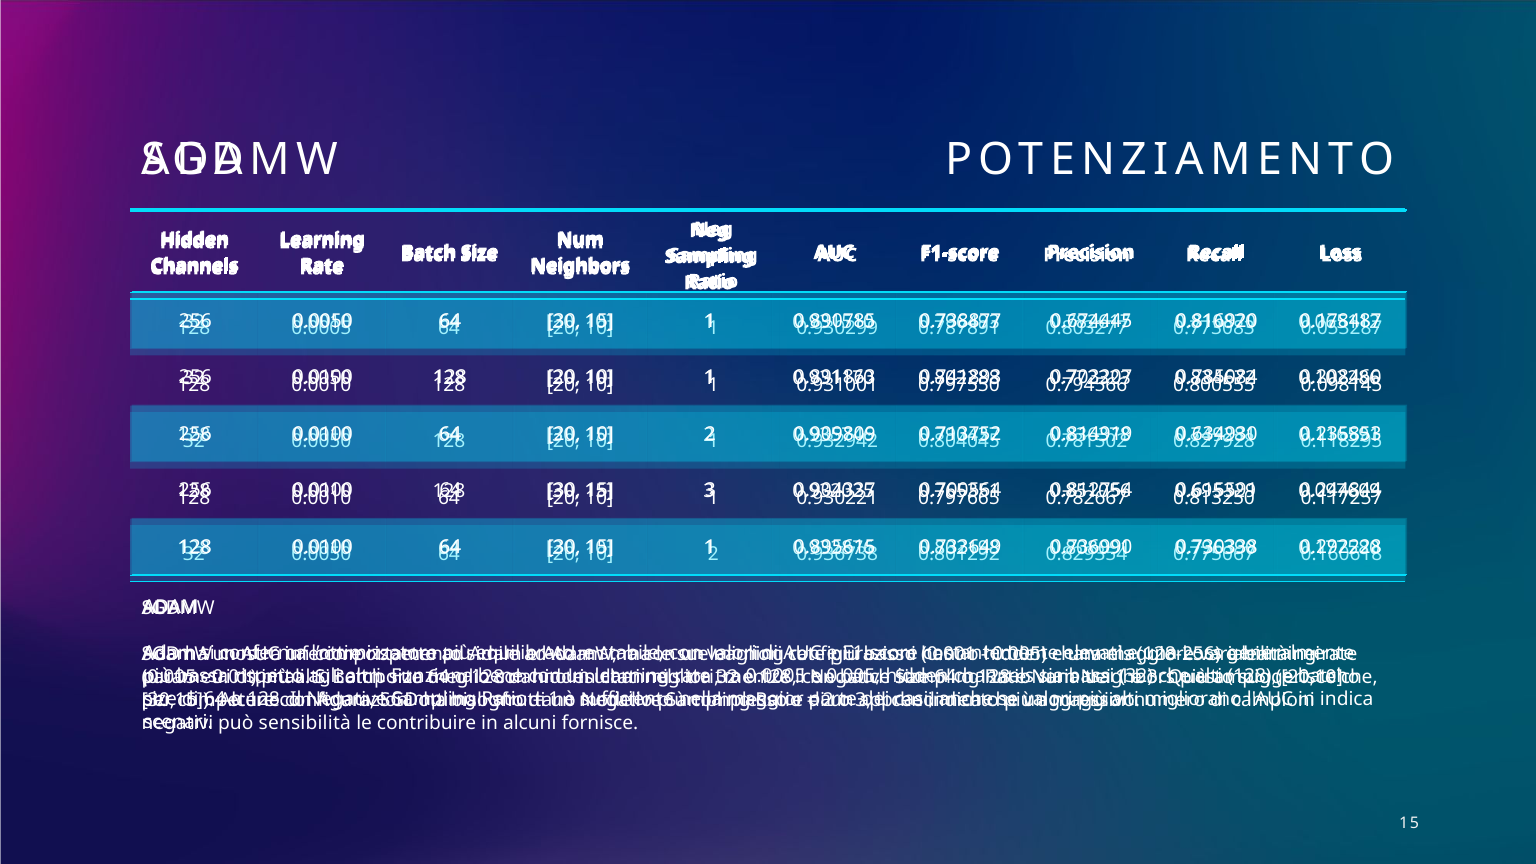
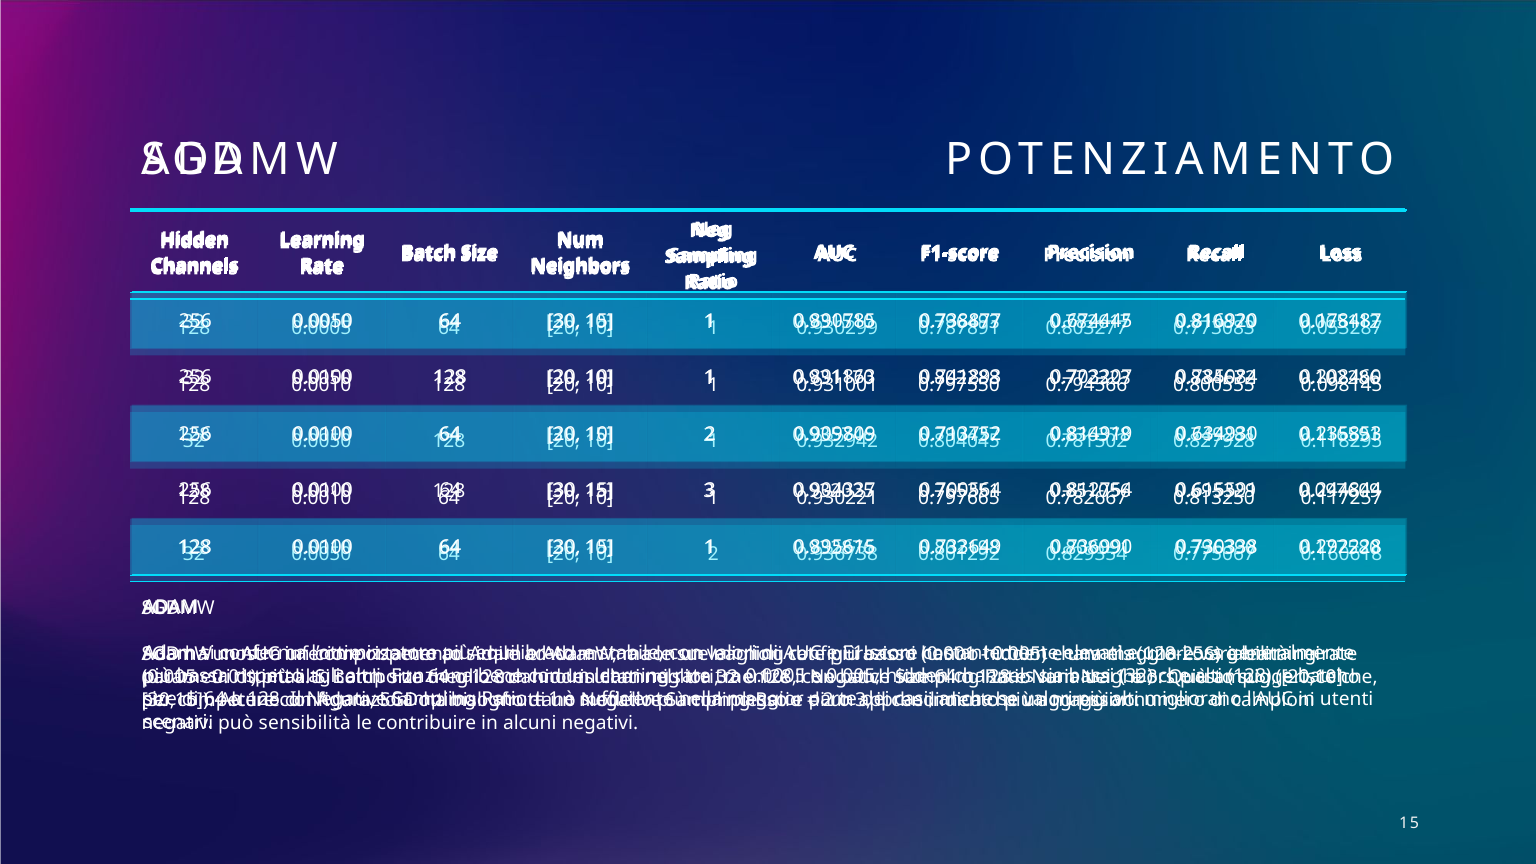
indica: indica -> utenti (1347, 699)
alcuni fornisce: fornisce -> negativi (600, 723)
